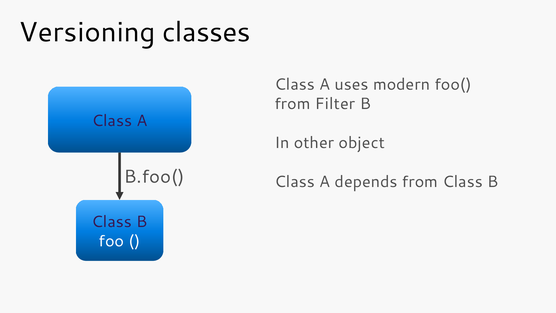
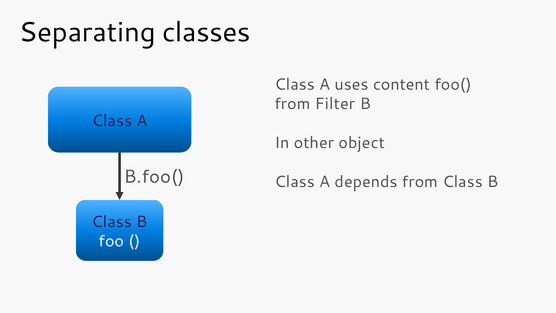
Versioning: Versioning -> Separating (87, 32)
modern: modern -> content (401, 84)
